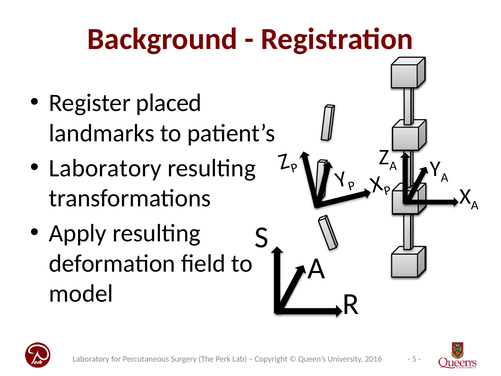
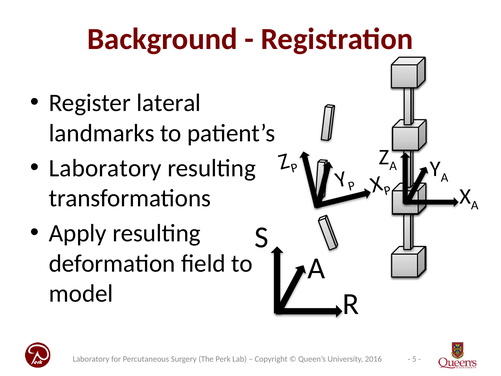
placed: placed -> lateral (169, 103)
